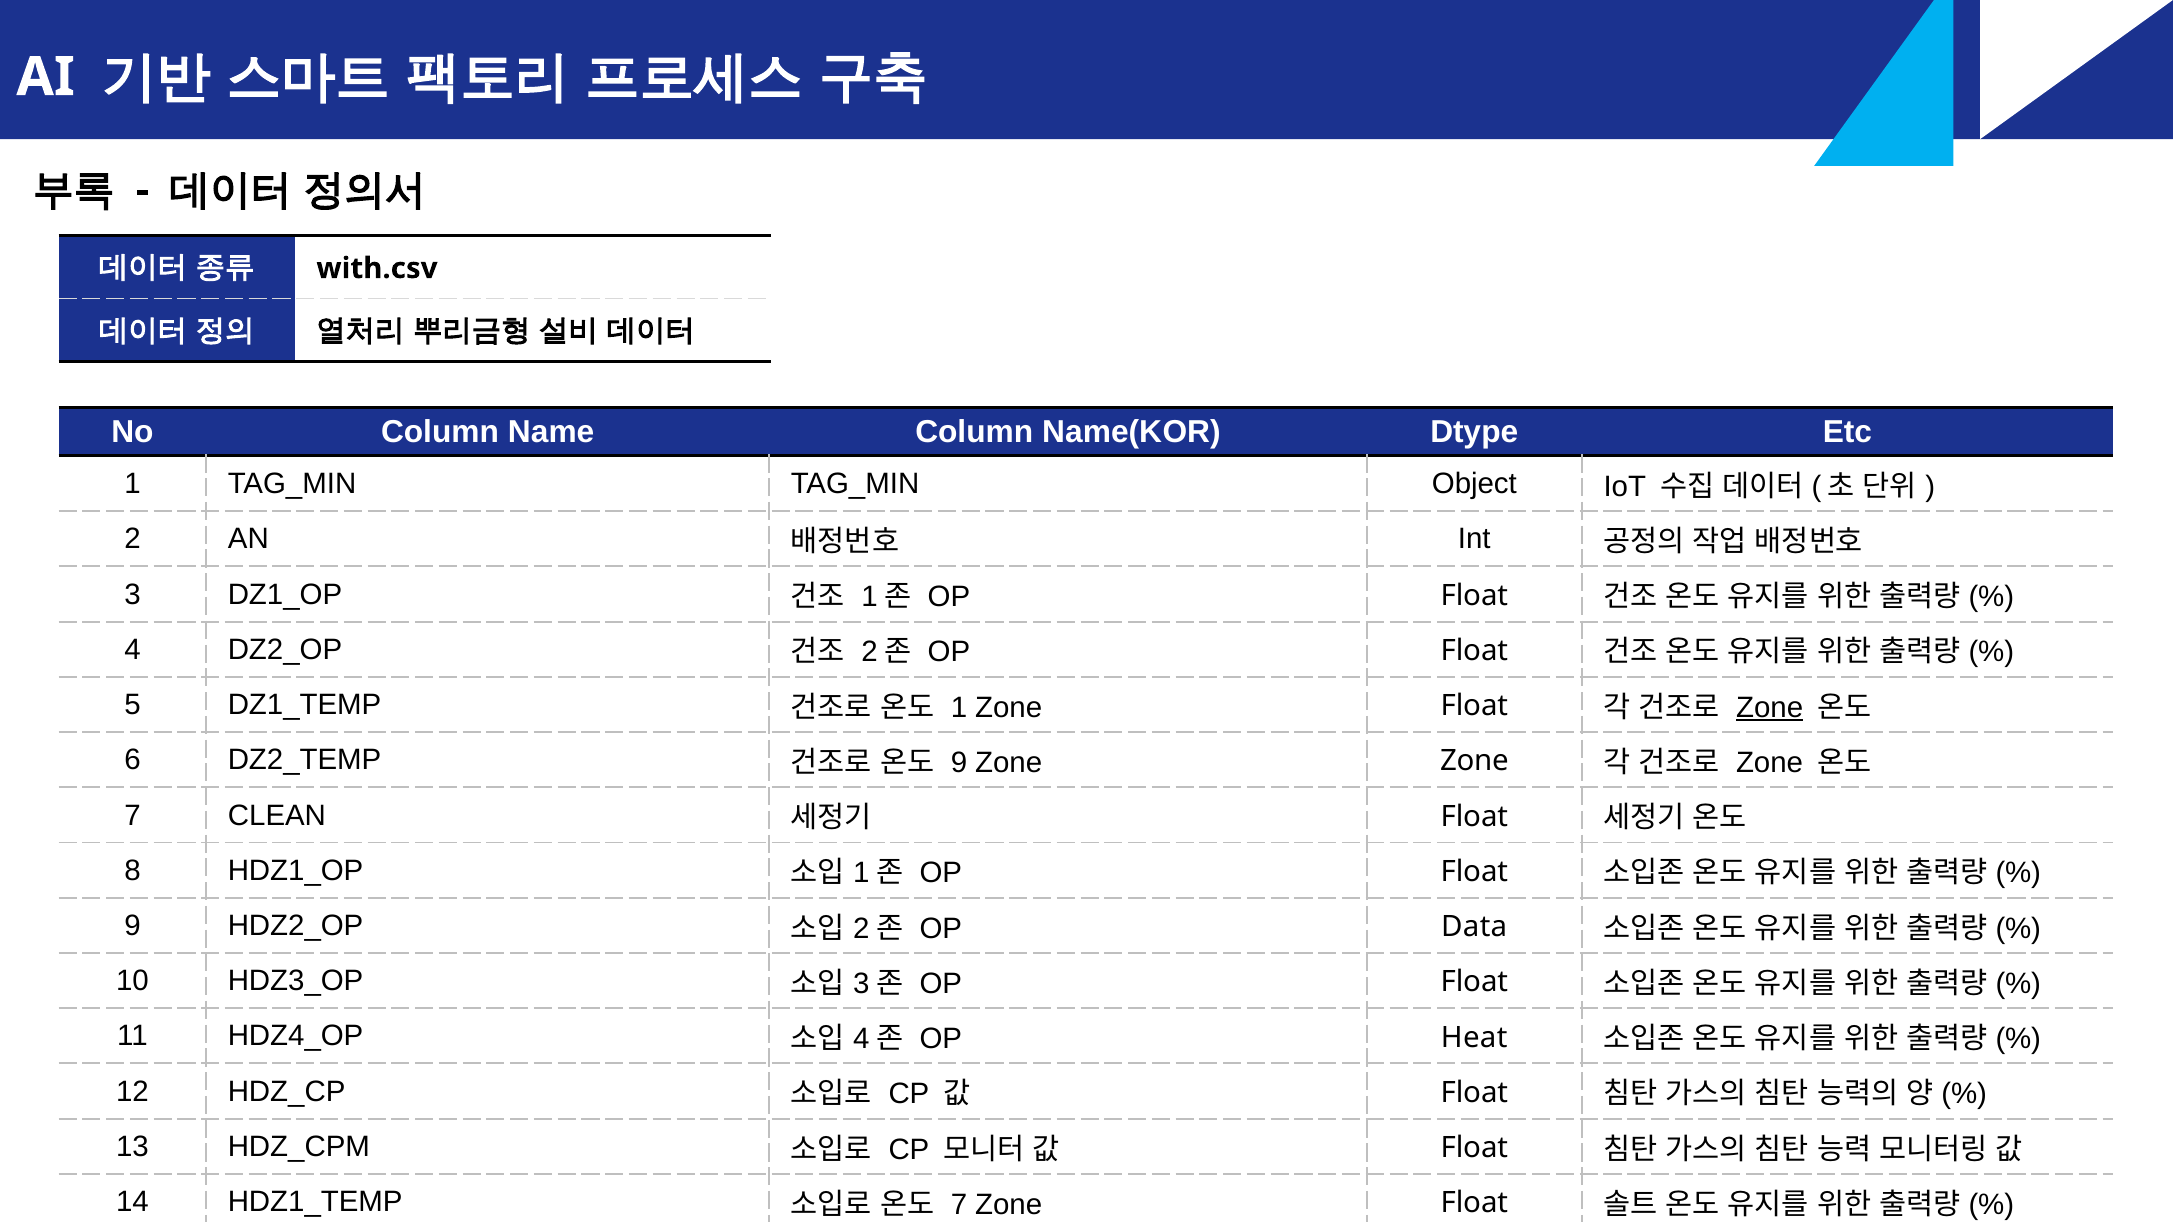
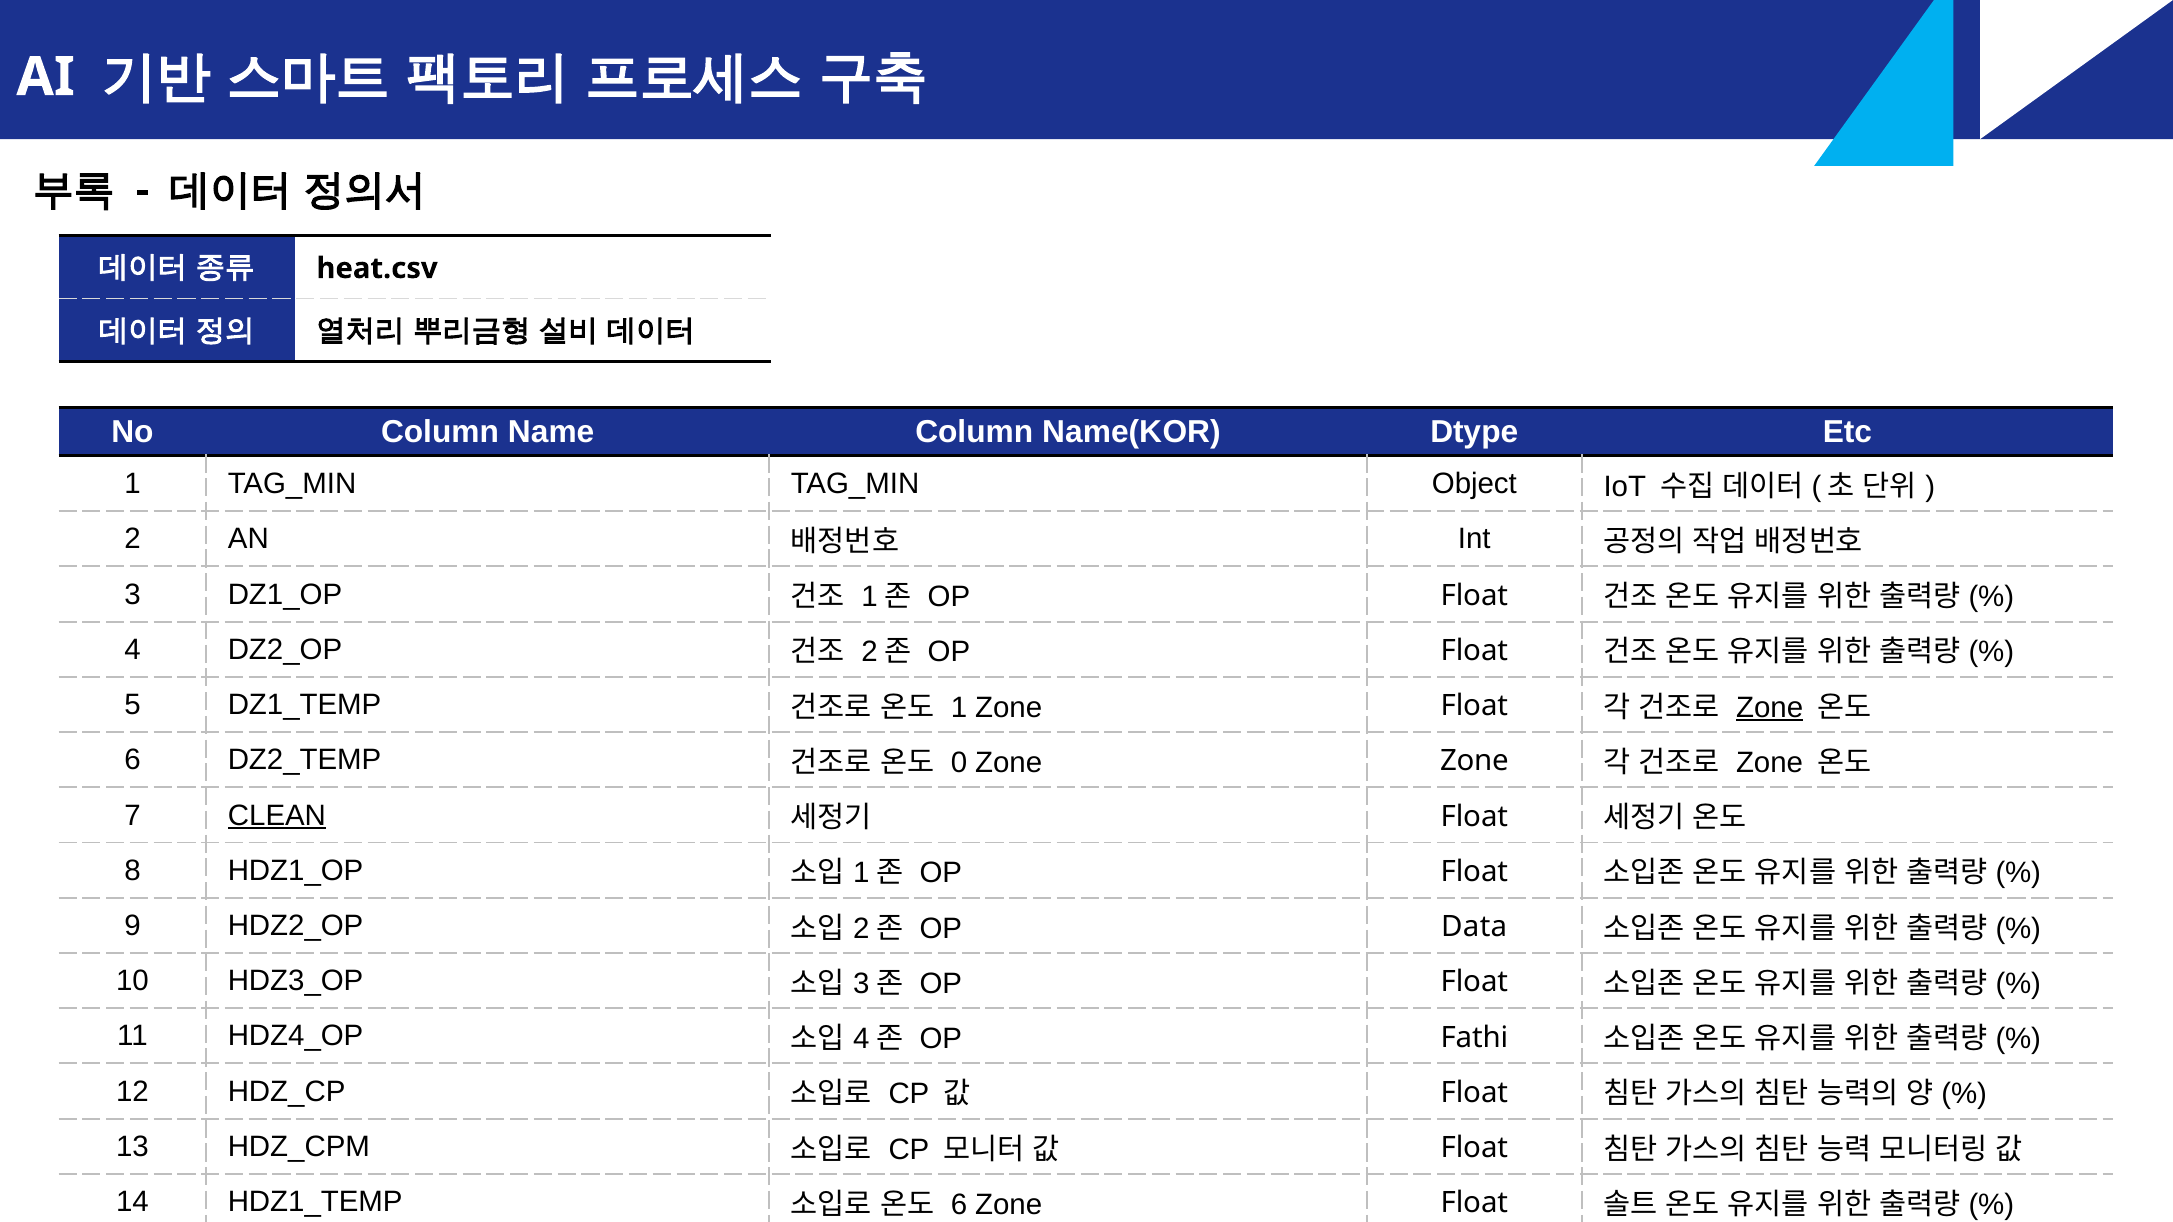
with.csv: with.csv -> heat.csv (377, 268)
9: 9 -> 0 (959, 763)
CLEAN underline: none -> present (277, 816)
Heat: Heat -> Fathi (1474, 1038)
7: 7 -> 6 (959, 1205)
